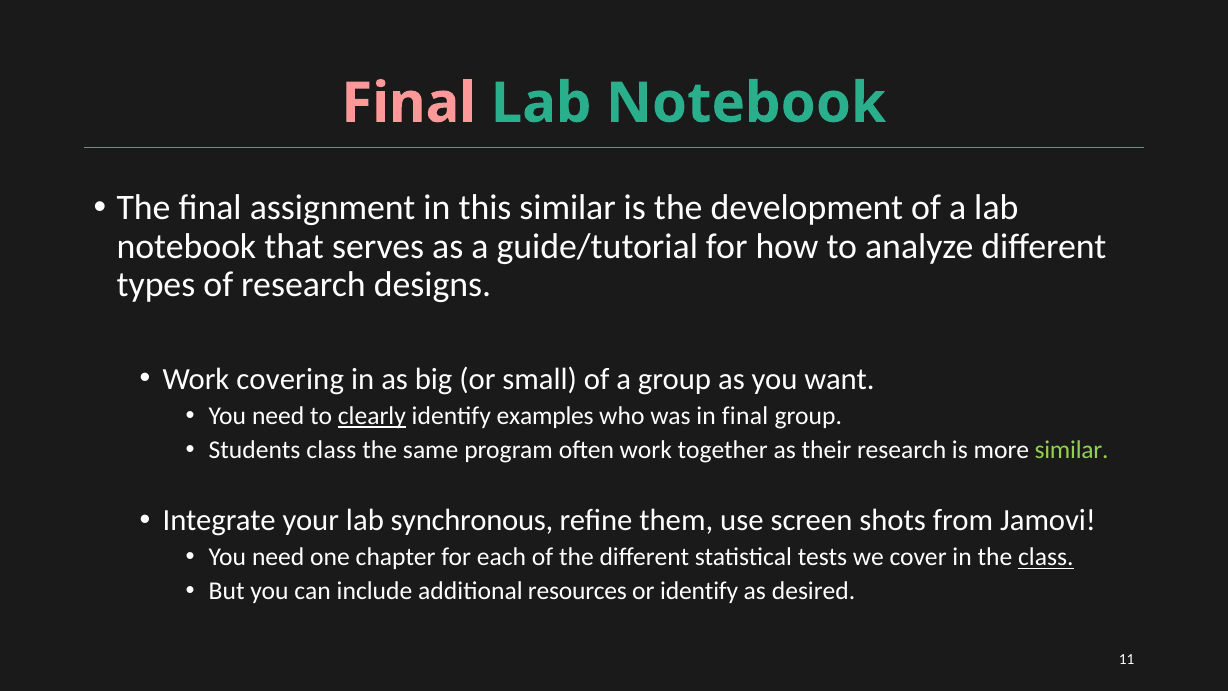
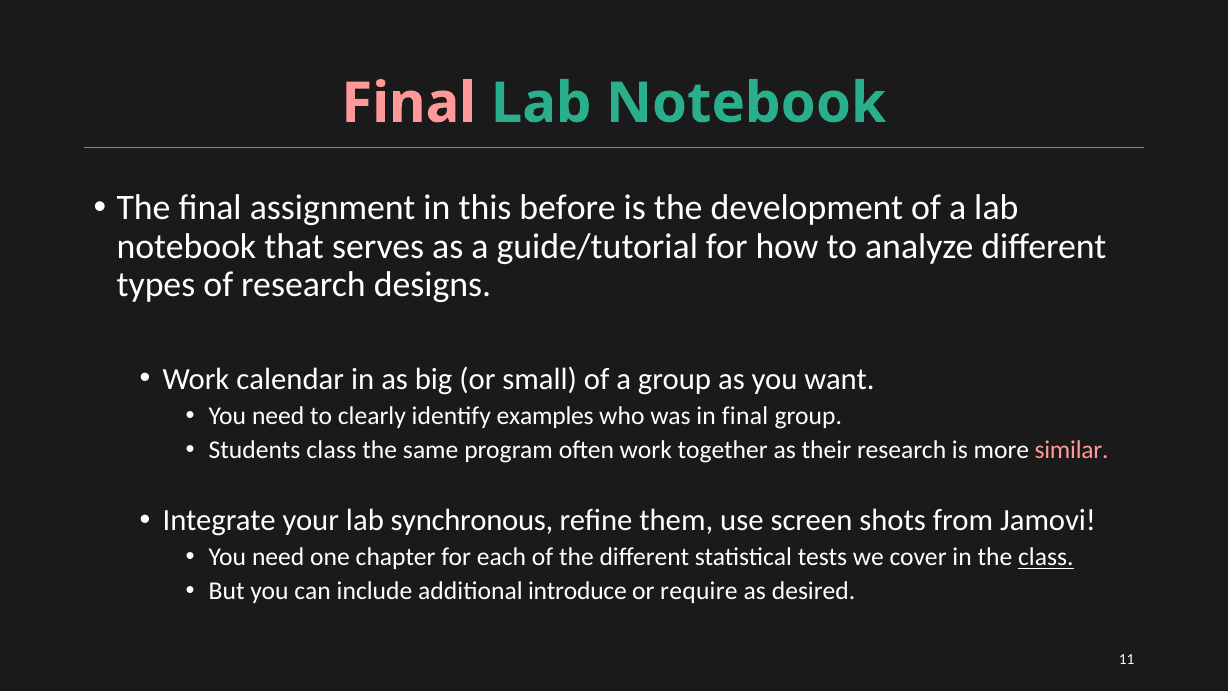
this similar: similar -> before (568, 208)
covering: covering -> calendar (290, 379)
clearly underline: present -> none (372, 416)
similar colour: light green -> pink (1072, 450)
resources: resources -> introduce (577, 591)
or identify: identify -> require (699, 591)
